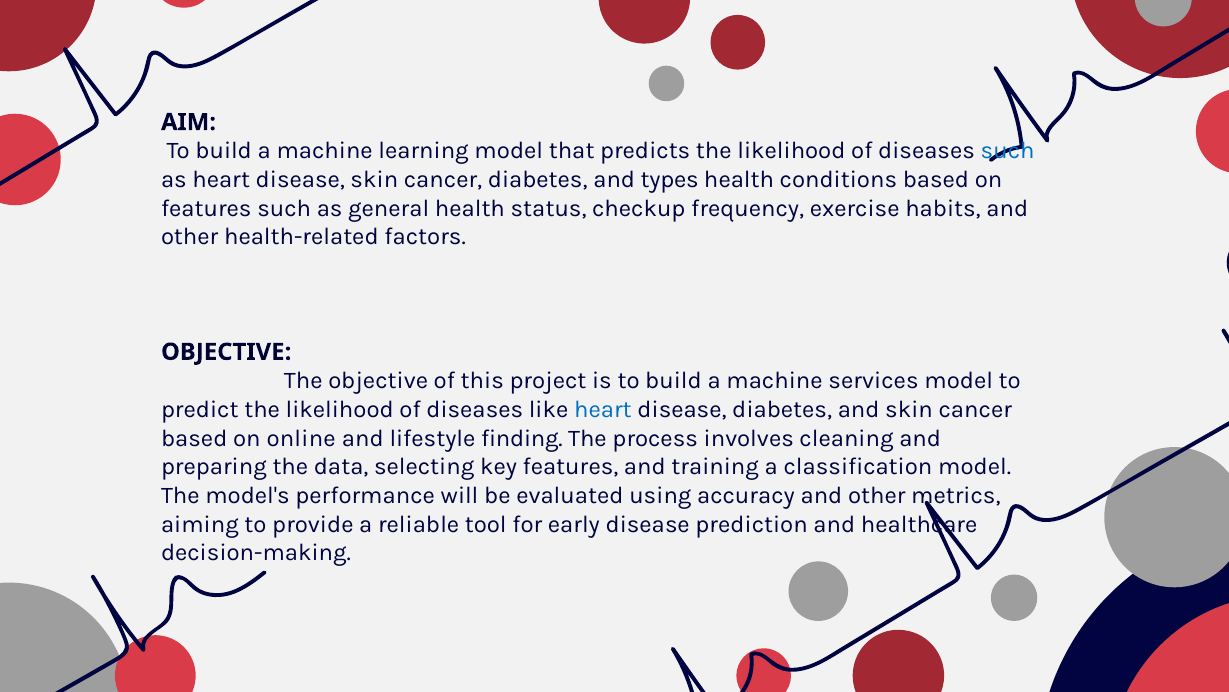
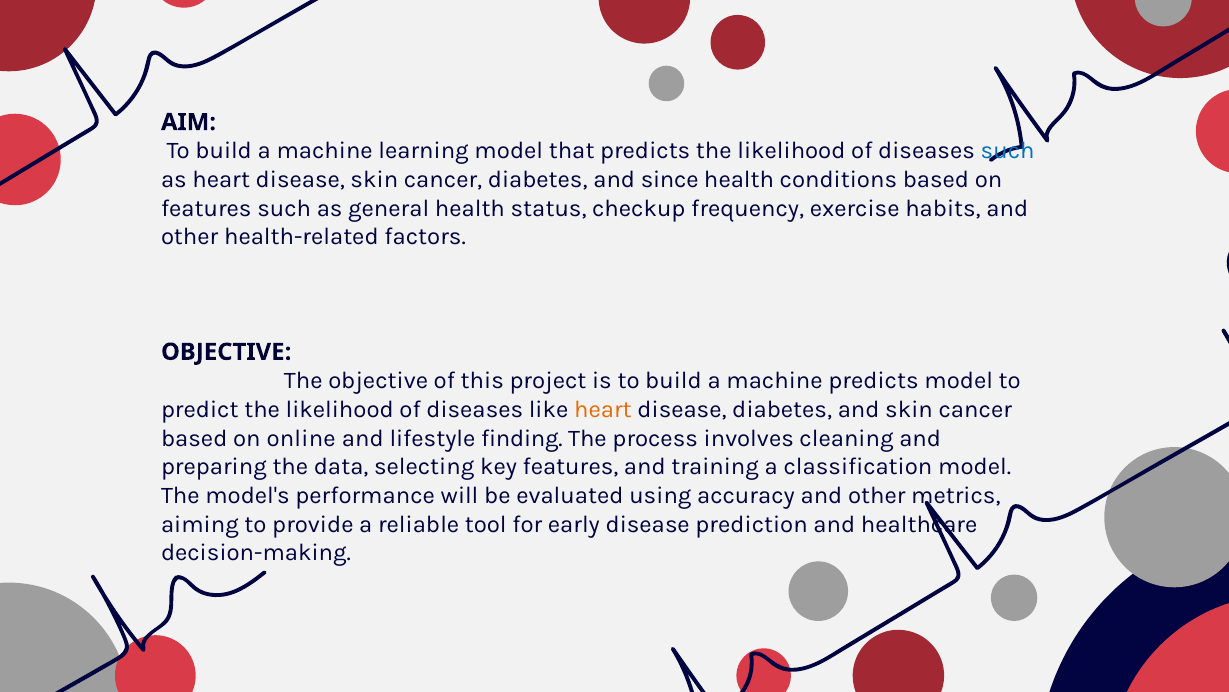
types: types -> since (670, 179)
machine services: services -> predicts (874, 380)
heart colour: blue -> orange (603, 409)
